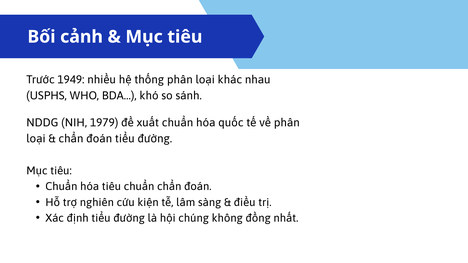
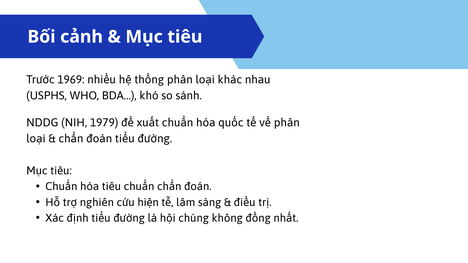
1949: 1949 -> 1969 (71, 80)
kiện: kiện -> hiện (148, 203)
